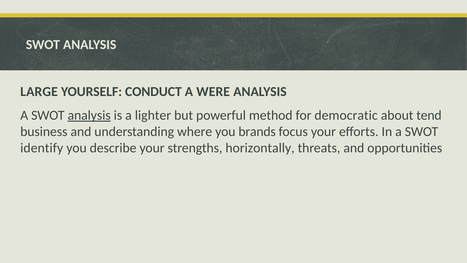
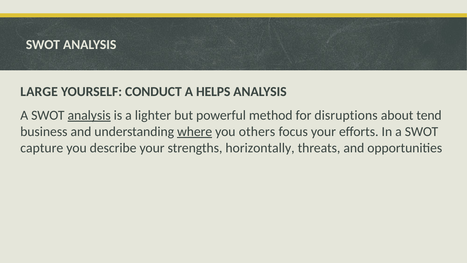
WERE: WERE -> HELPS (213, 92)
democratic: democratic -> disruptions (346, 115)
where underline: none -> present (195, 131)
brands: brands -> others (257, 131)
identify: identify -> capture (42, 148)
